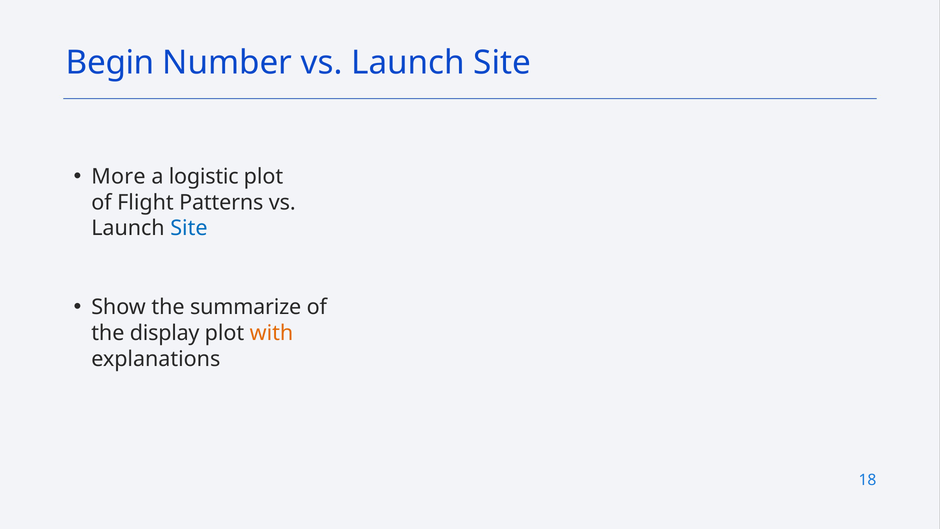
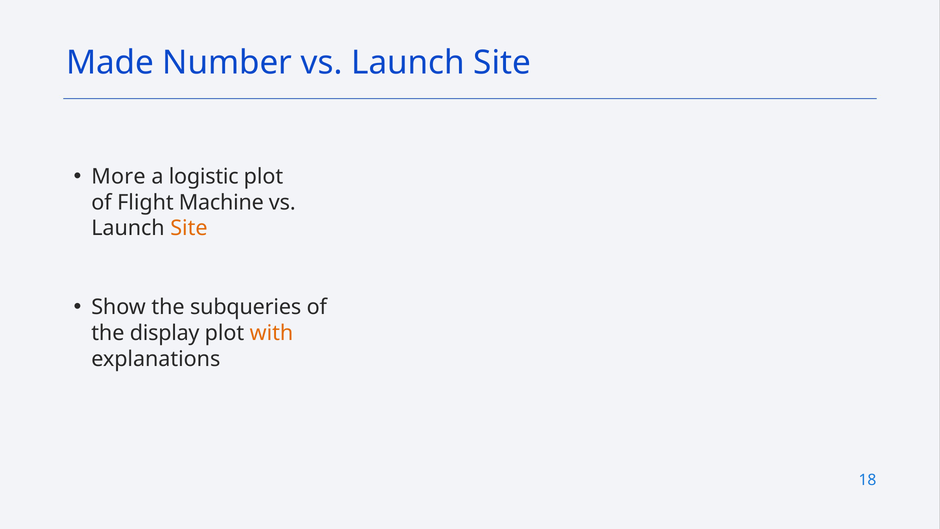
Begin: Begin -> Made (110, 63)
Patterns: Patterns -> Machine (221, 202)
Site colour: blue -> orange (189, 228)
summarize: summarize -> subqueries (246, 307)
